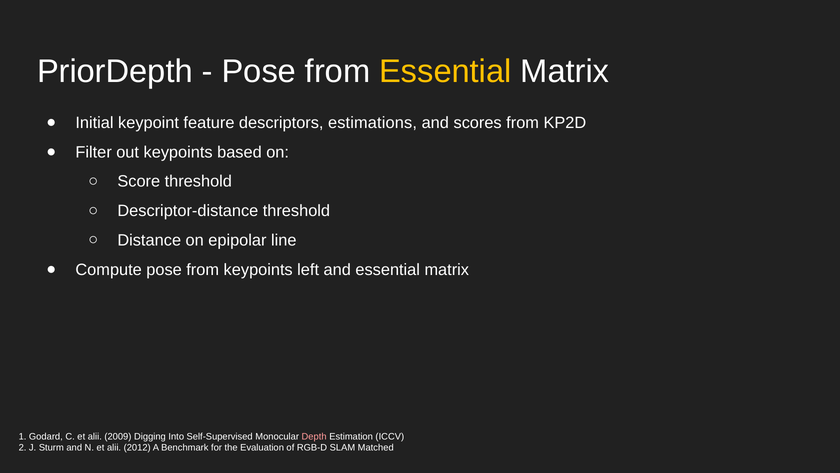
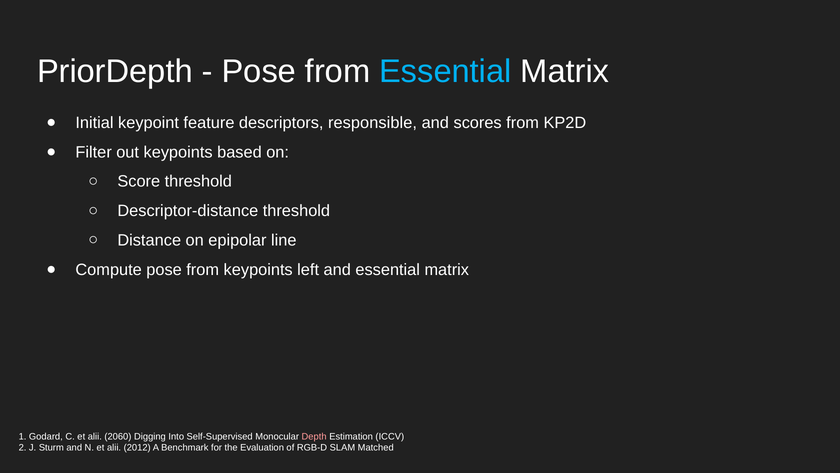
Essential colour: yellow -> light blue (445, 71)
estimations: estimations -> responsible (373, 123)
2009: 2009 -> 2060 (118, 436)
